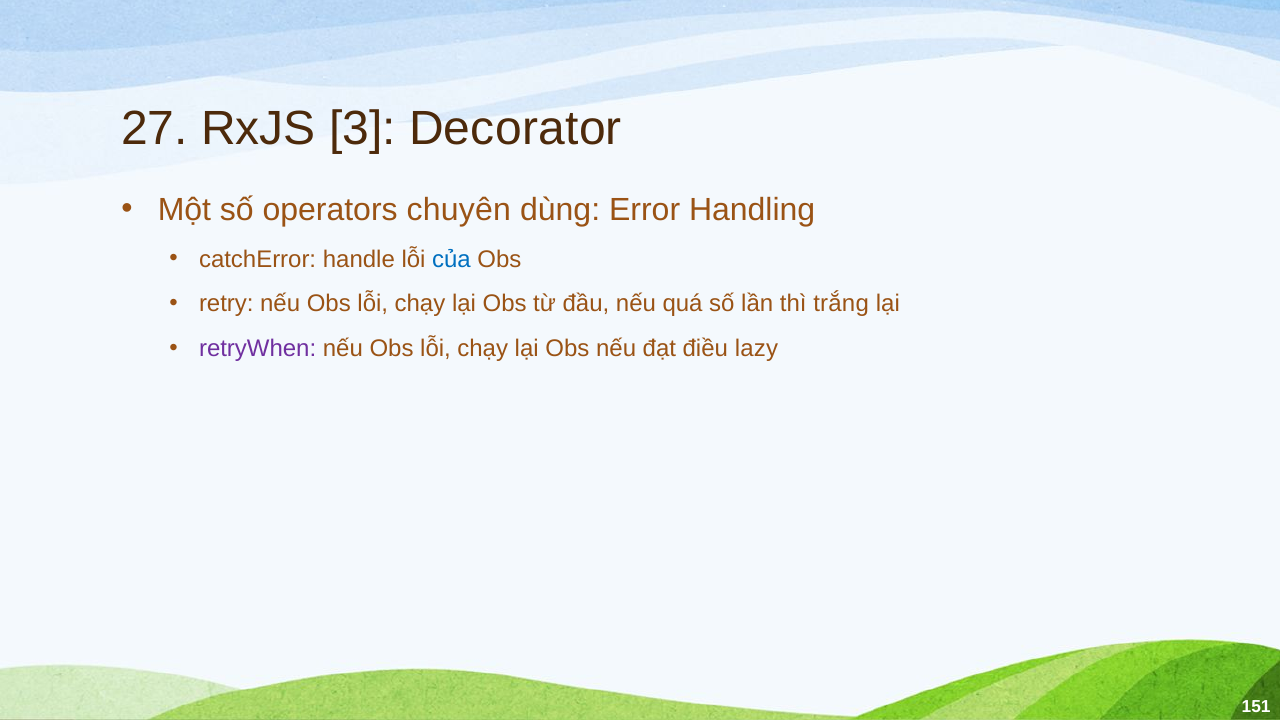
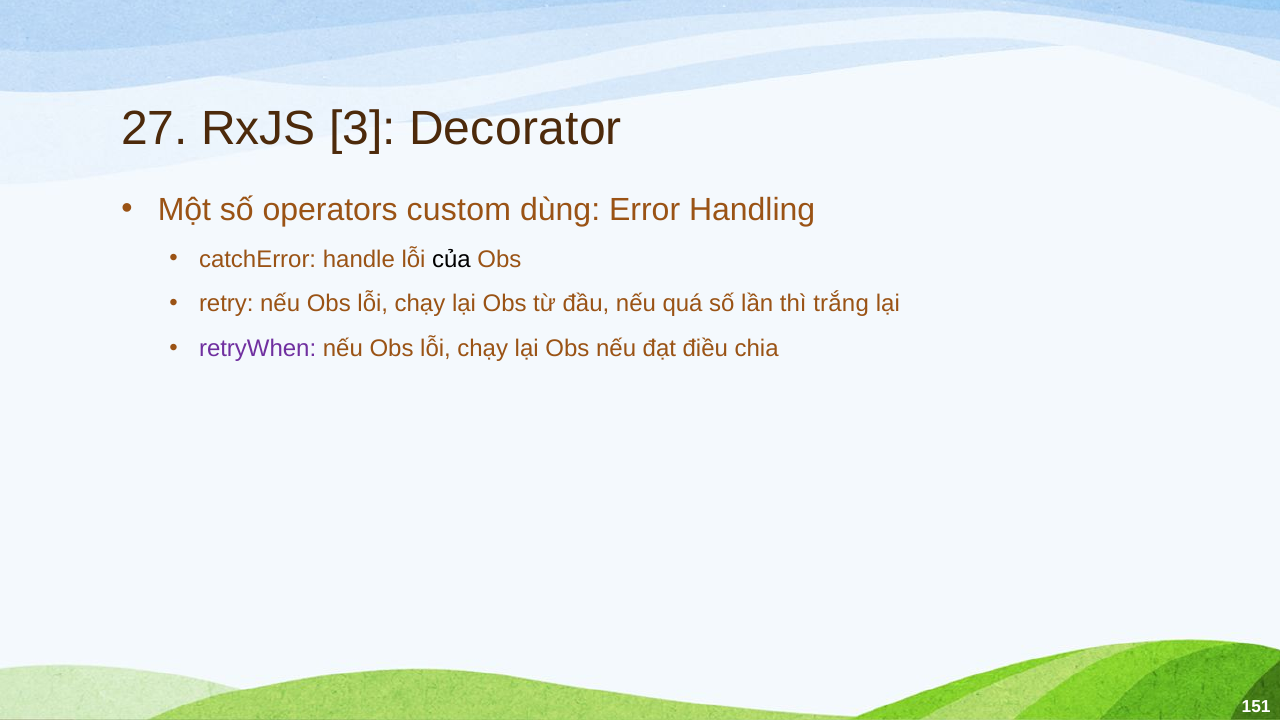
chuyên: chuyên -> custom (459, 210)
của colour: blue -> black (451, 259)
lazy: lazy -> chia (757, 349)
